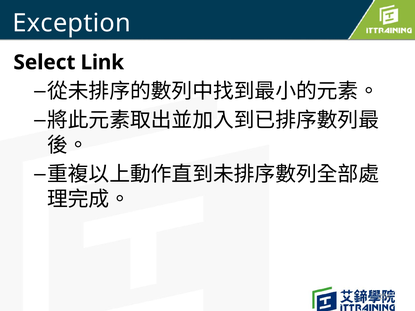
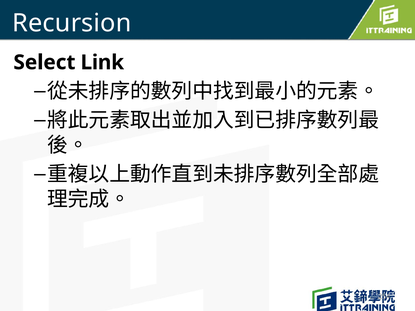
Exception: Exception -> Recursion (72, 23)
